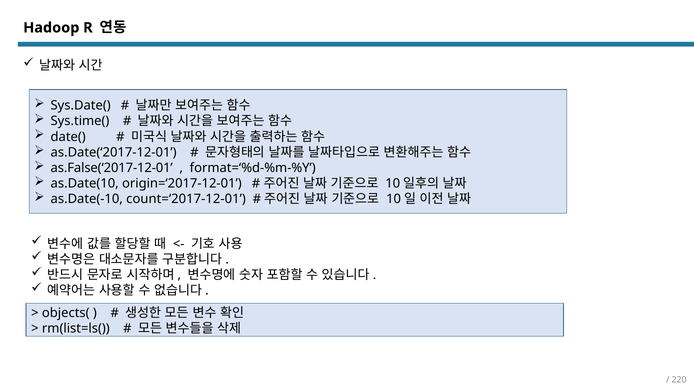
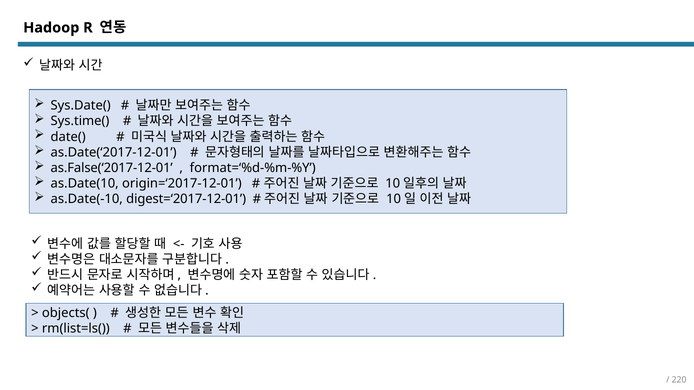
count=‘2017-12-01: count=‘2017-12-01 -> digest=‘2017-12-01 (186, 199)
